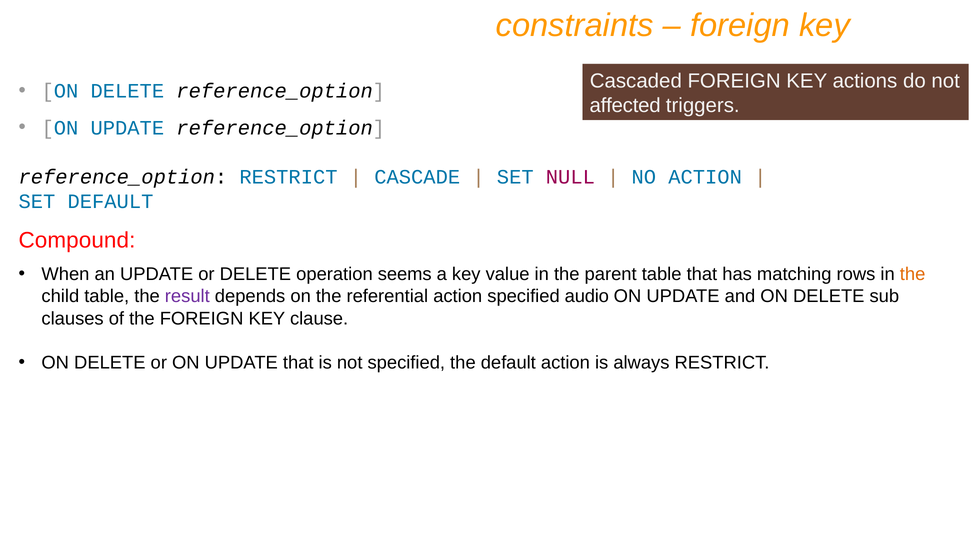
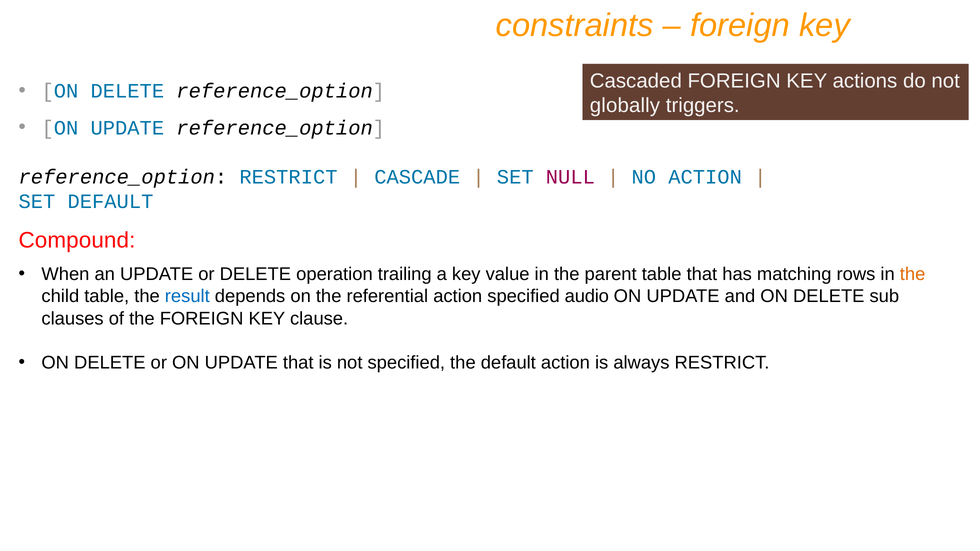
affected: affected -> globally (625, 106)
seems: seems -> trailing (405, 275)
result colour: purple -> blue (187, 297)
